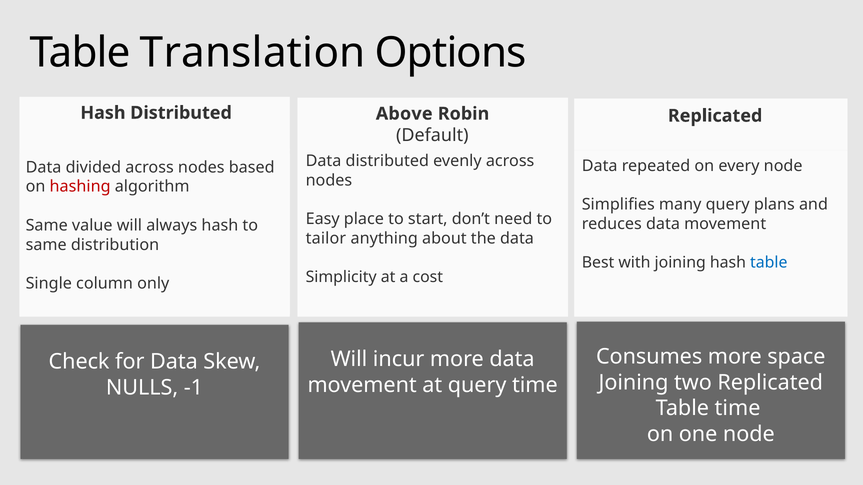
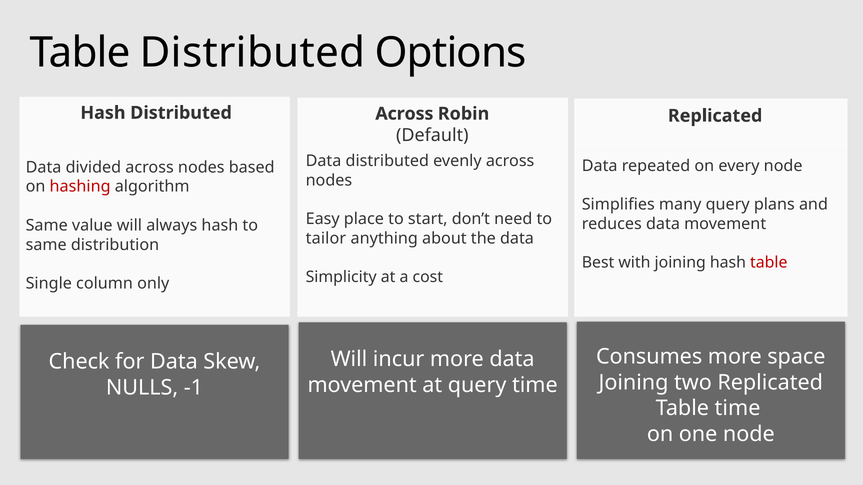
Table Translation: Translation -> Distributed (253, 53)
Above: Above -> Across (404, 114)
table colour: blue -> red (769, 263)
